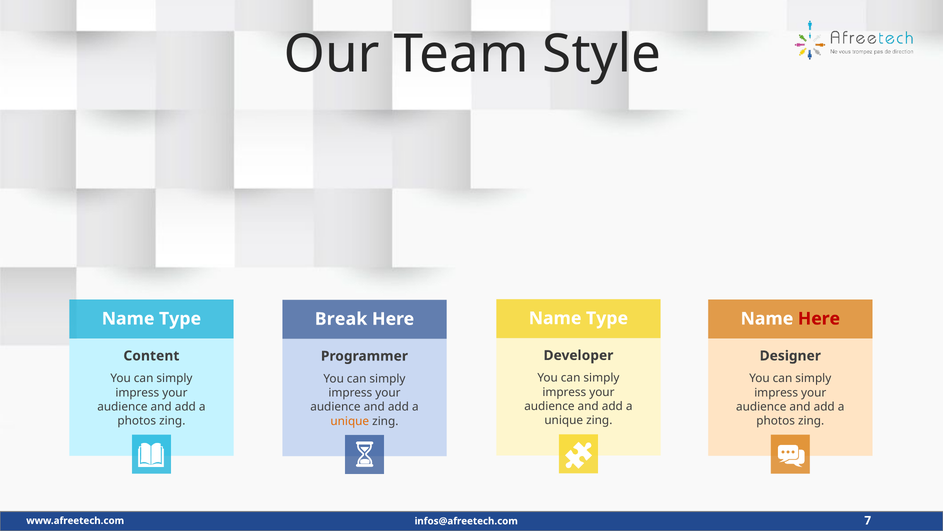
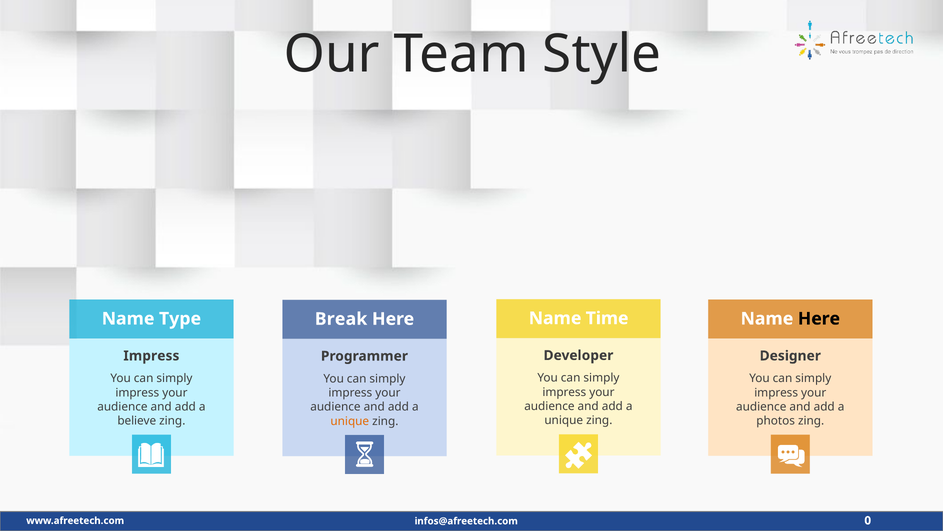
Type: Type -> Time (607, 318)
Here colour: red -> black (819, 318)
Content: Content -> Impress (151, 355)
photos: photos -> believe (137, 421)
7: 7 -> 0 (868, 520)
